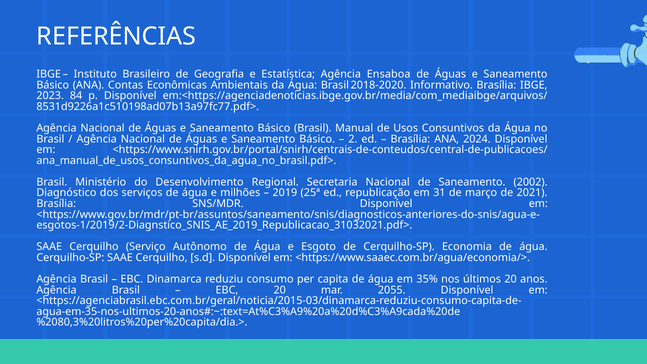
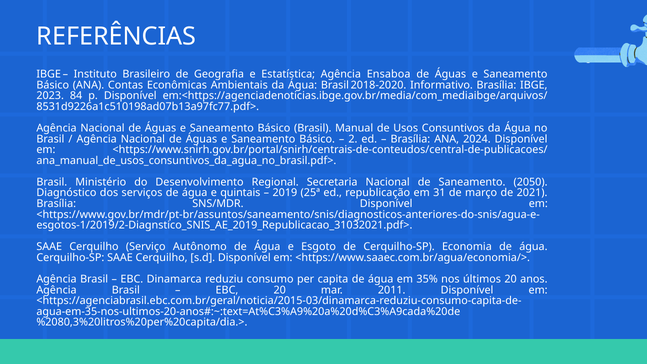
2002: 2002 -> 2050 (531, 182)
milhões: milhões -> quintais (240, 193)
2055: 2055 -> 2011 (392, 290)
